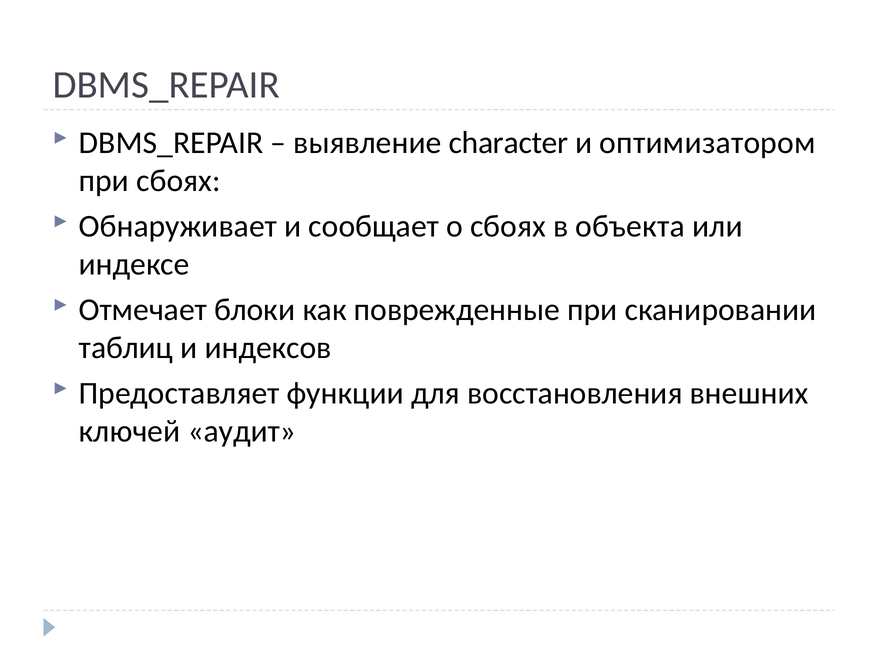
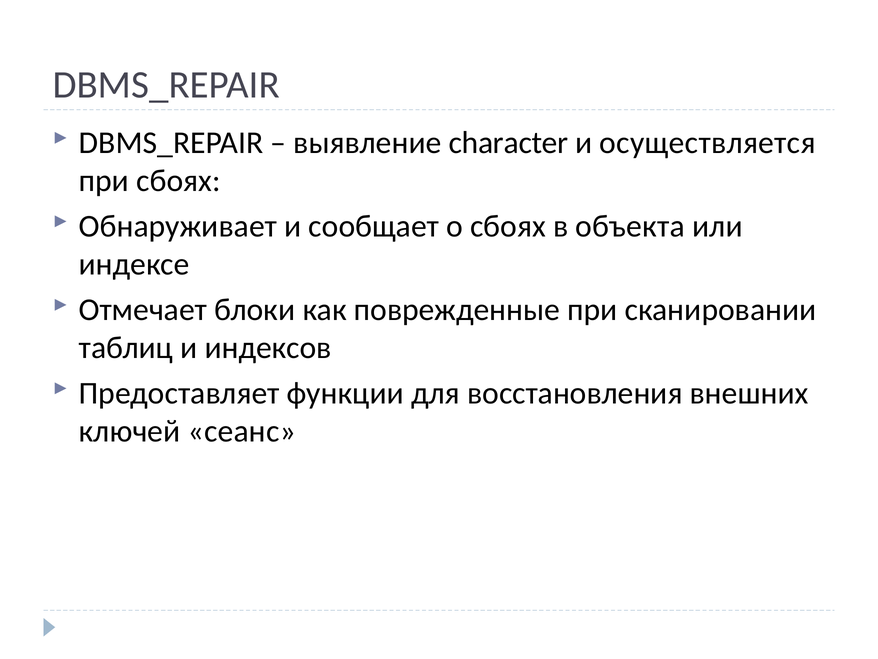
оптимизатором: оптимизатором -> осуществляется (708, 143)
аудит: аудит -> сеанс (242, 431)
